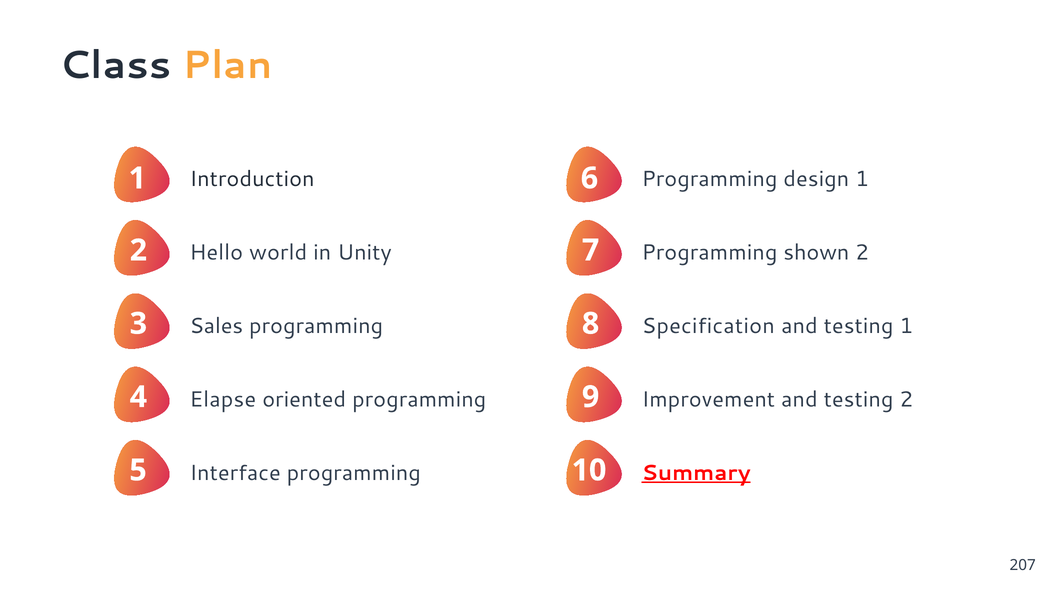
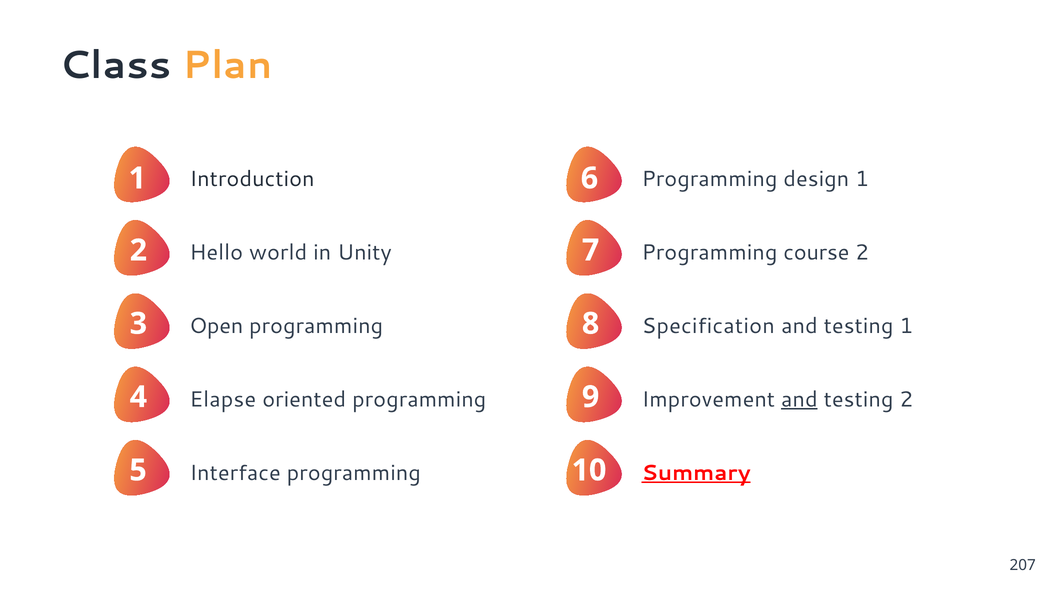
shown: shown -> course (816, 252)
Sales: Sales -> Open (216, 326)
and underline: none -> present (799, 399)
